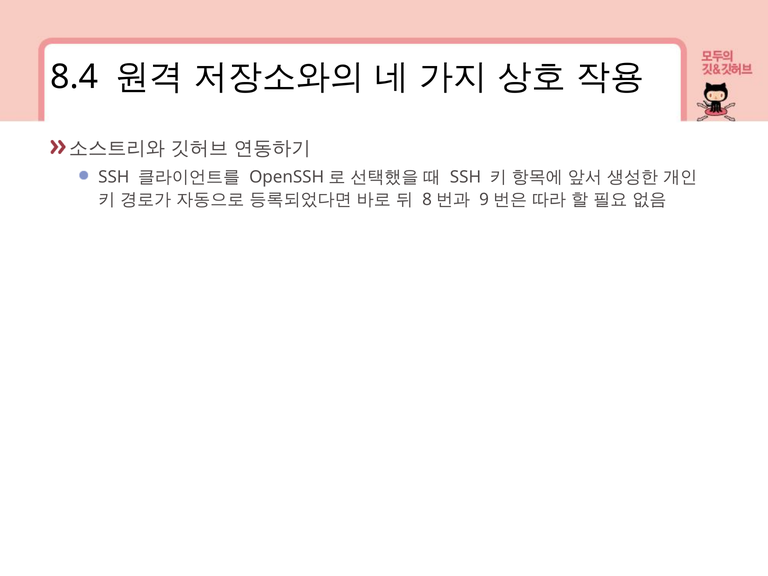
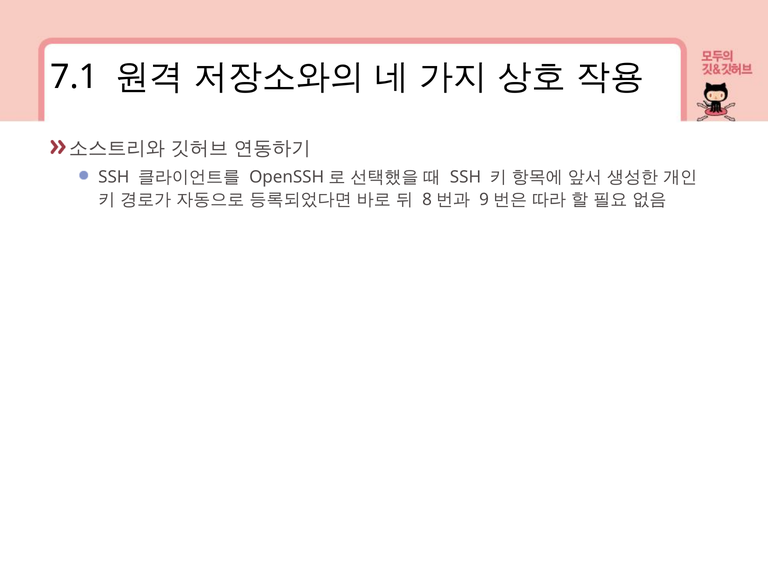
8.4: 8.4 -> 7.1 (74, 77)
